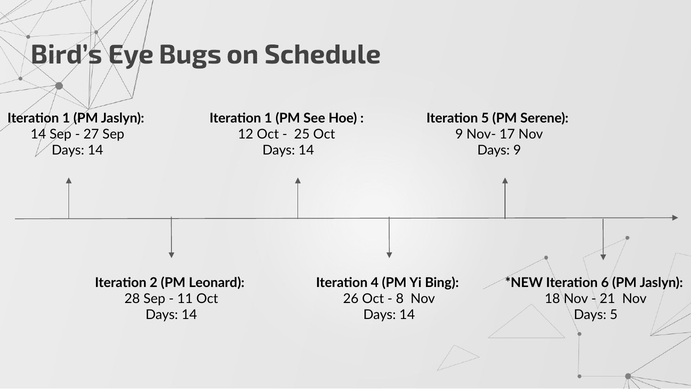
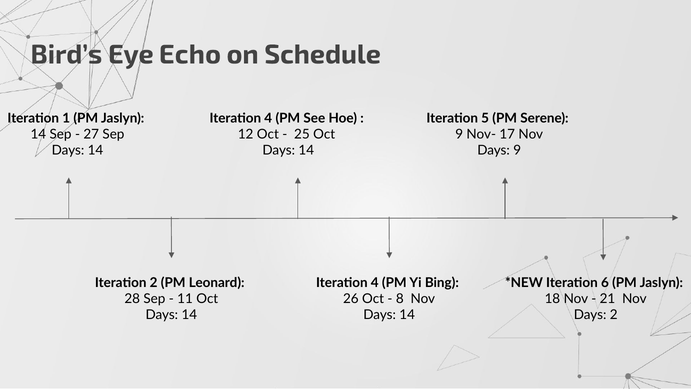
Bugs: Bugs -> Echo (190, 54)
1: 1 -> 4 (268, 118)
Days 5: 5 -> 2 (614, 315)
